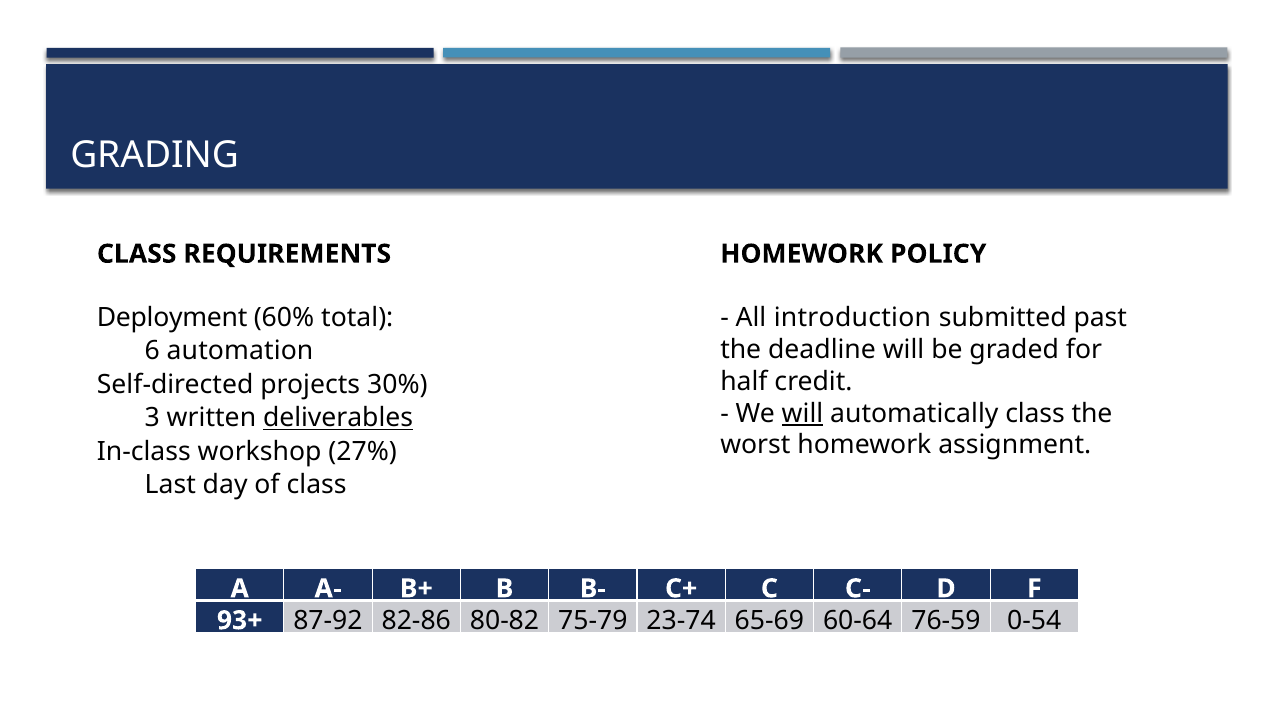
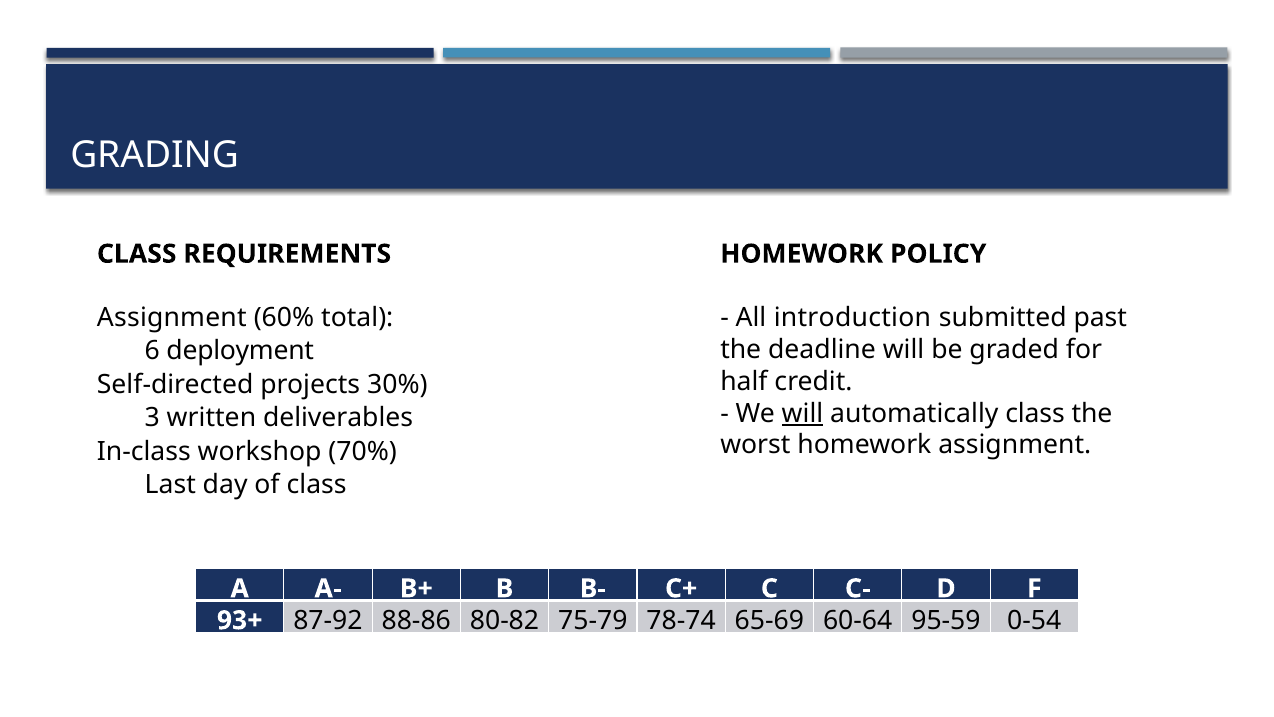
Deployment: Deployment -> Assignment (172, 318)
automation: automation -> deployment (240, 351)
deliverables underline: present -> none (338, 418)
27%: 27% -> 70% (363, 451)
82-86: 82-86 -> 88-86 (416, 620)
23-74: 23-74 -> 78-74 (681, 620)
76-59: 76-59 -> 95-59 (946, 620)
